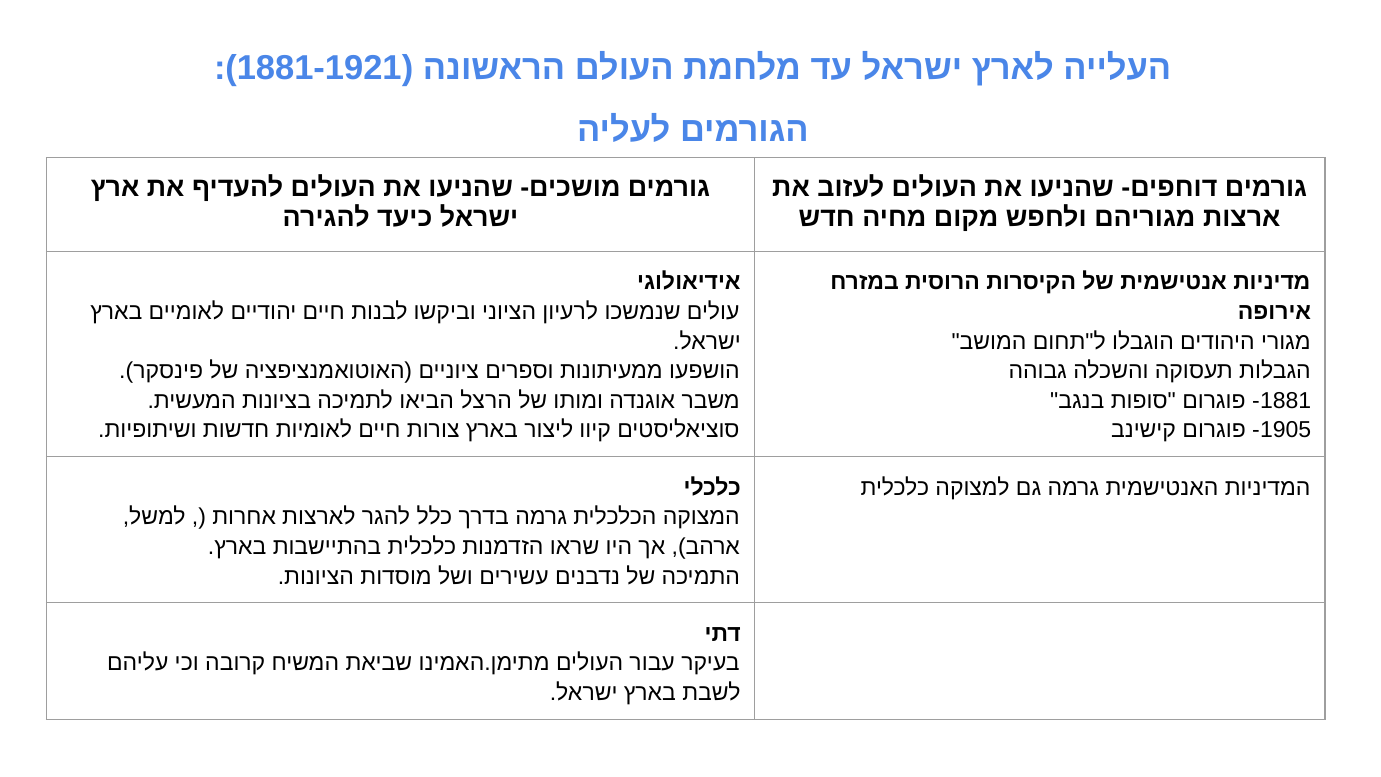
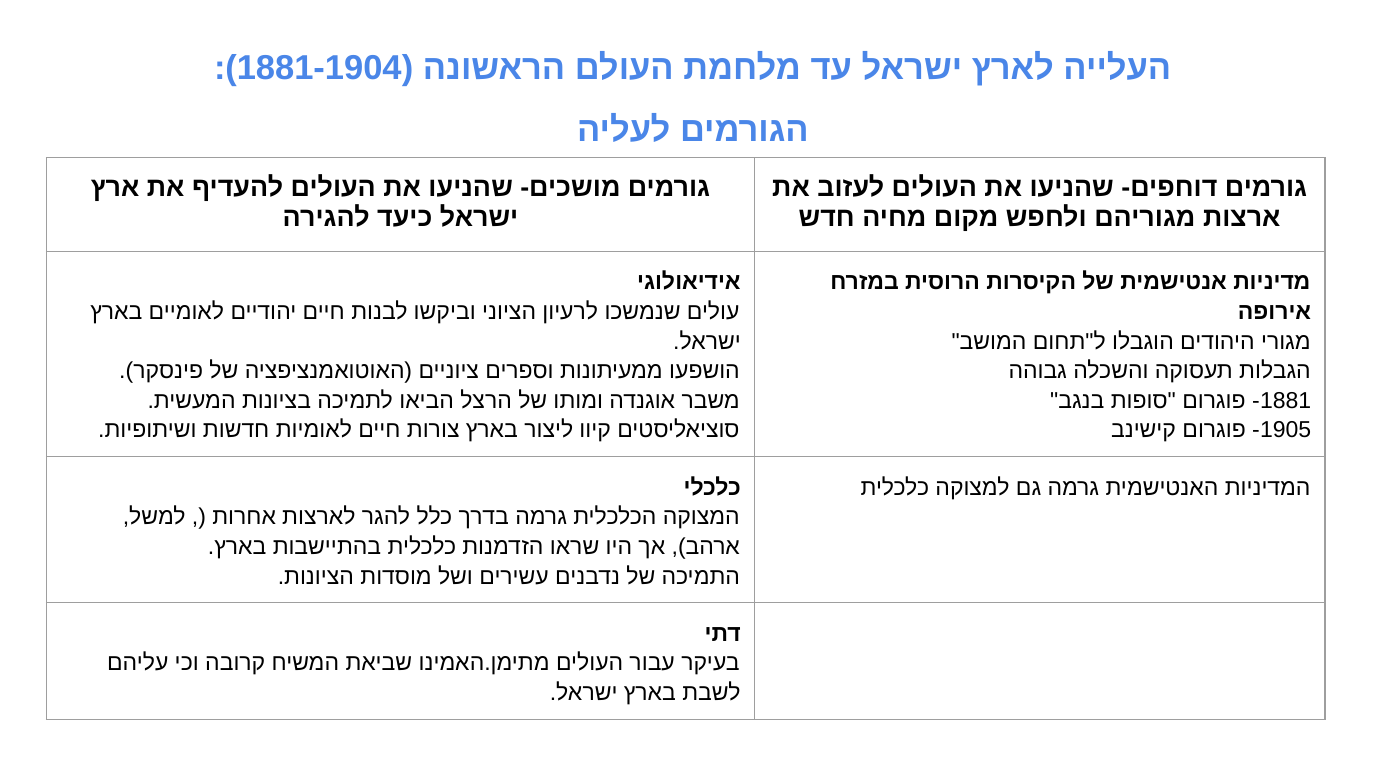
1881-1921: 1881-1921 -> 1881-1904 (319, 68)
